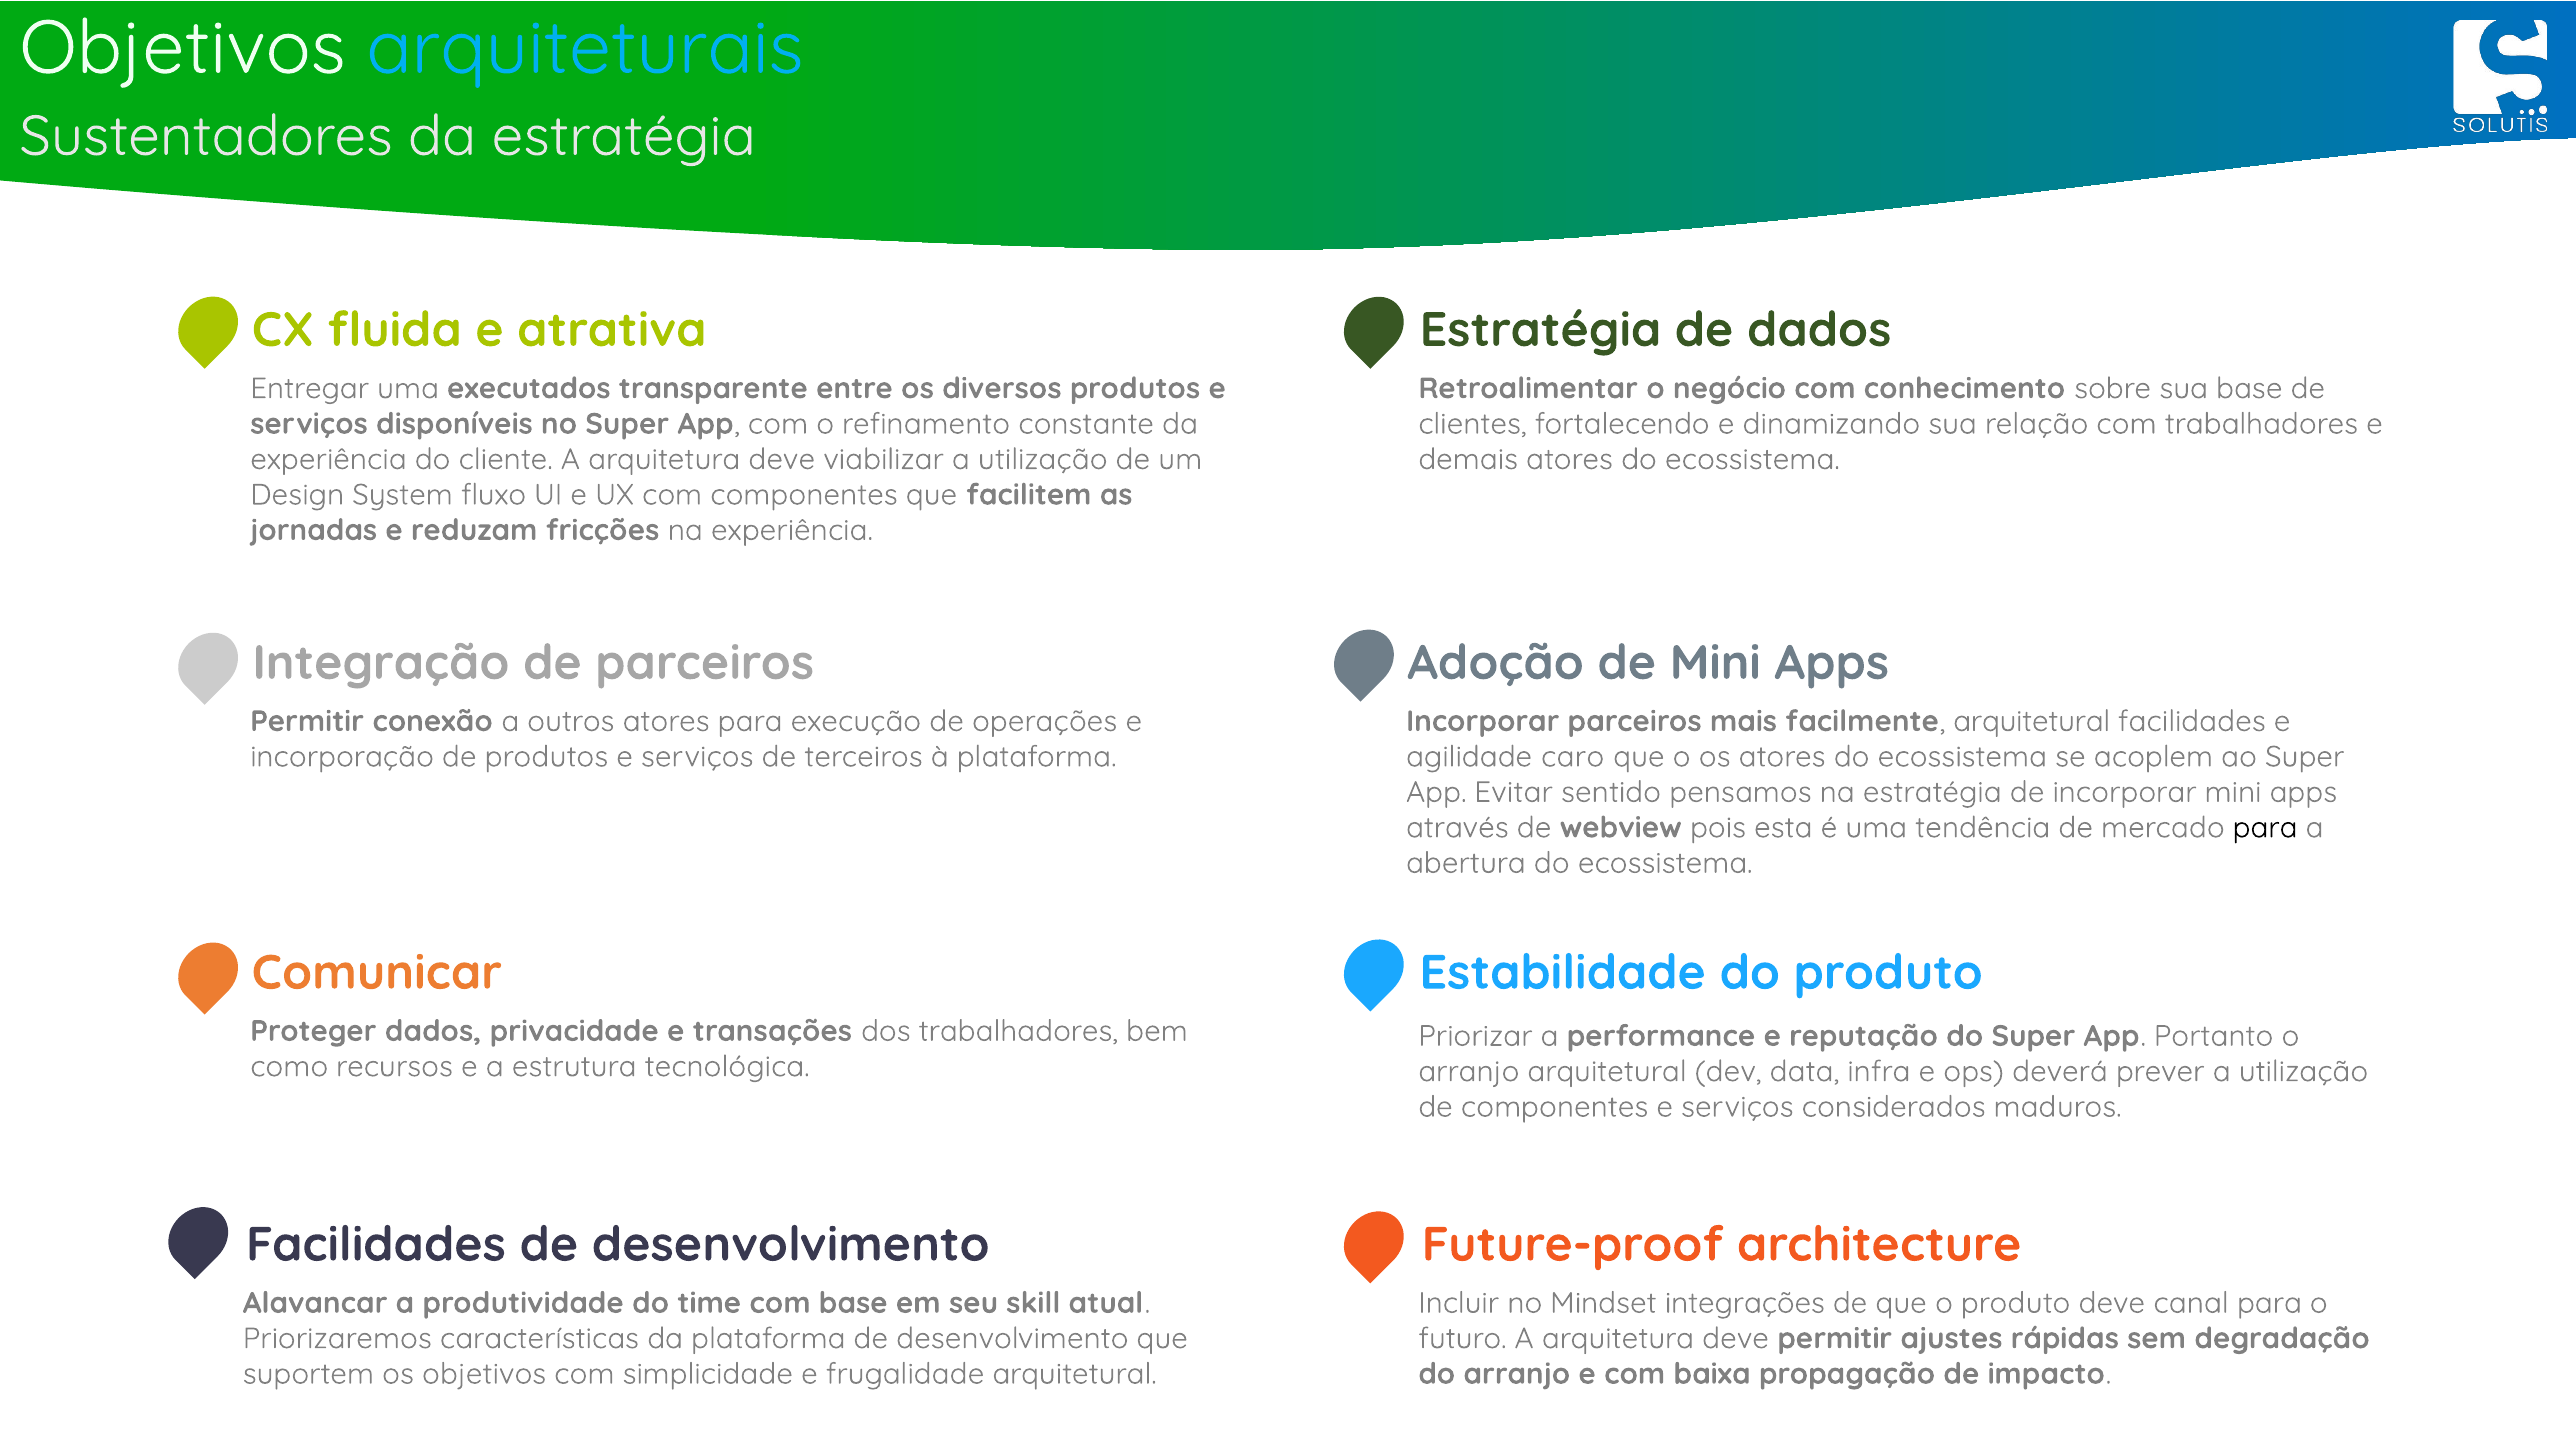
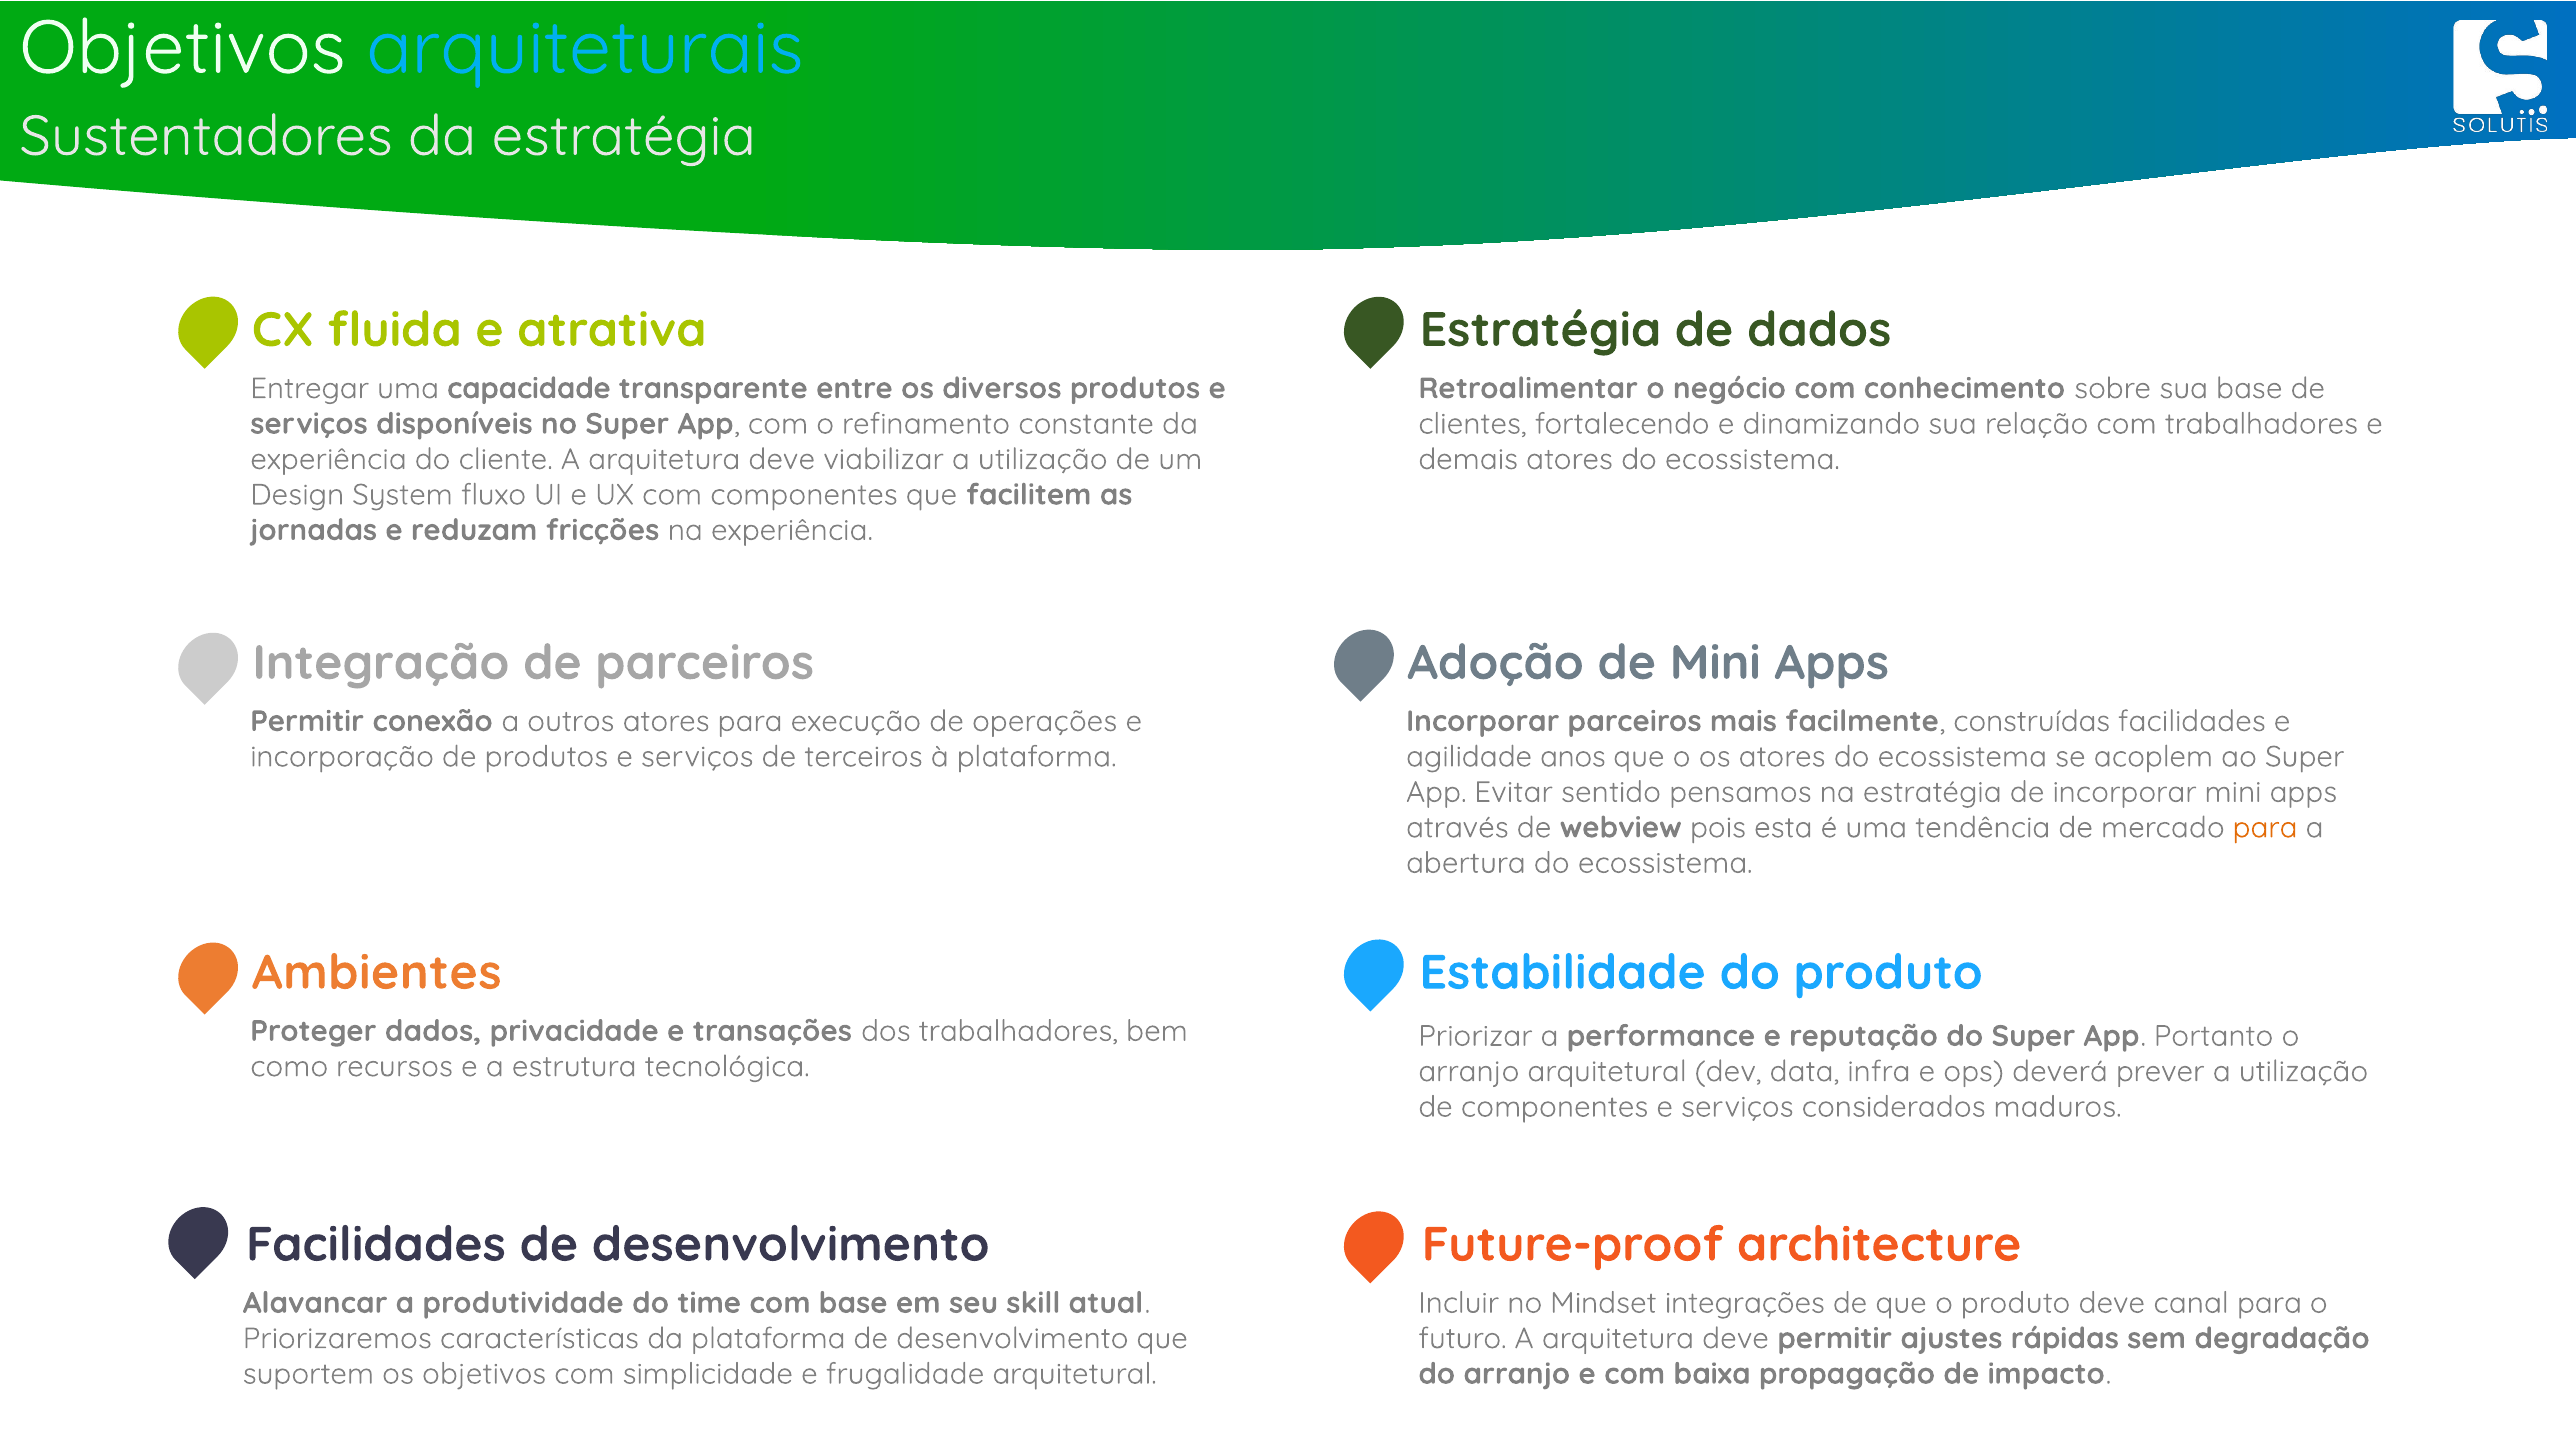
executados: executados -> capacidade (529, 388)
facilmente arquitetural: arquitetural -> construídas (2032, 721)
caro: caro -> anos (1573, 757)
para colour: black -> orange (2265, 828)
Comunicar: Comunicar -> Ambientes (377, 973)
